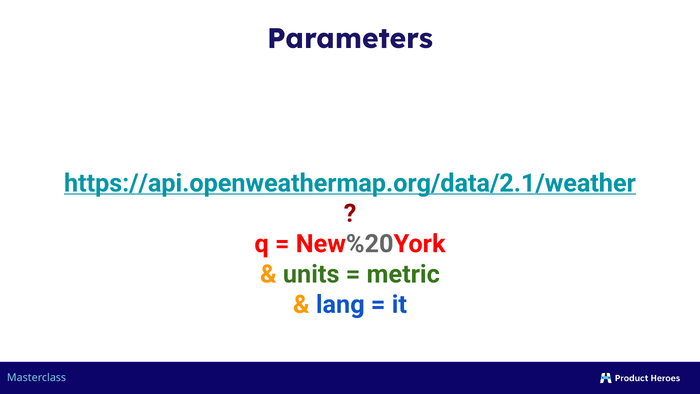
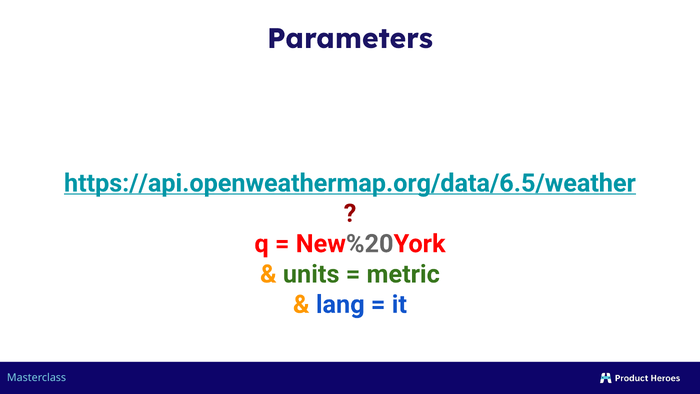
https://api.openweathermap.org/data/2.1/weather: https://api.openweathermap.org/data/2.1/weather -> https://api.openweathermap.org/data/6.5/weather (350, 183)
